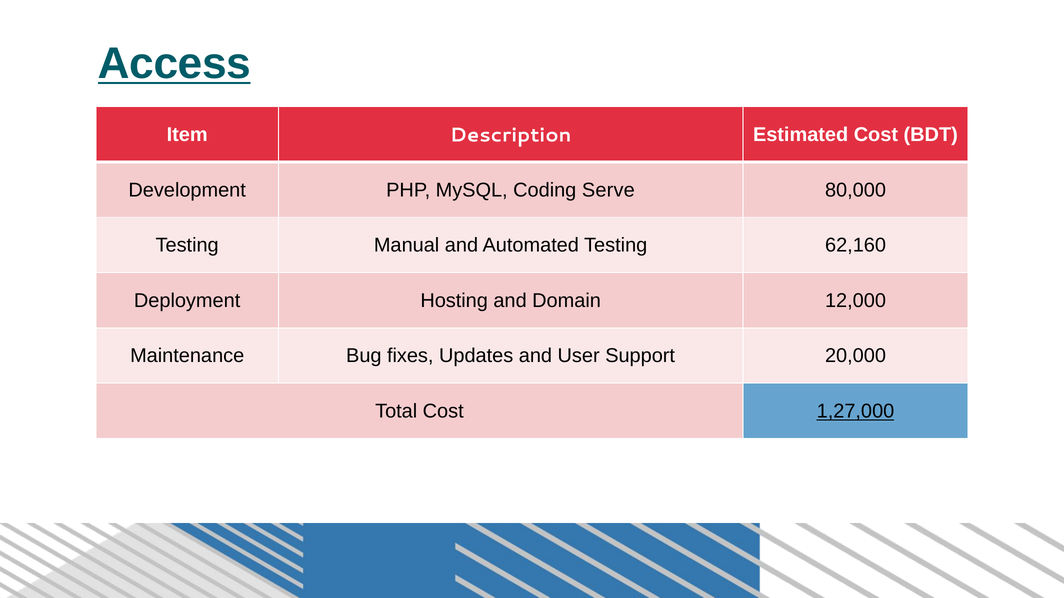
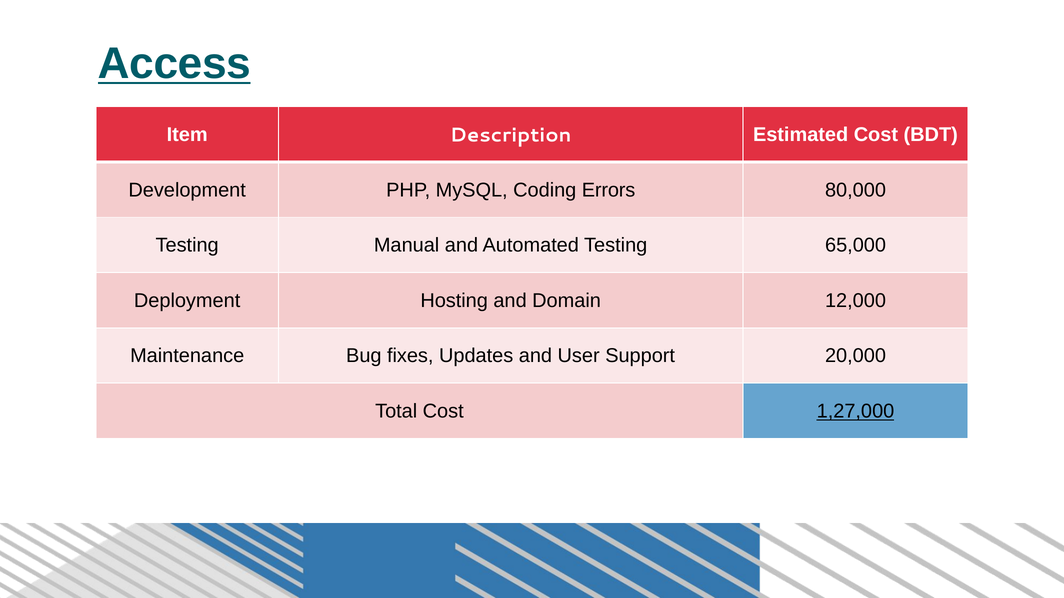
Serve: Serve -> Errors (609, 190)
62,160: 62,160 -> 65,000 (856, 245)
